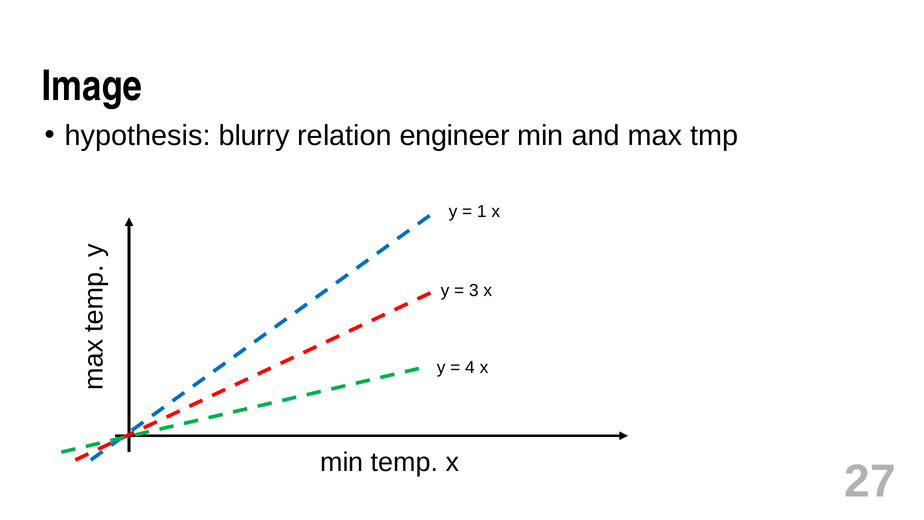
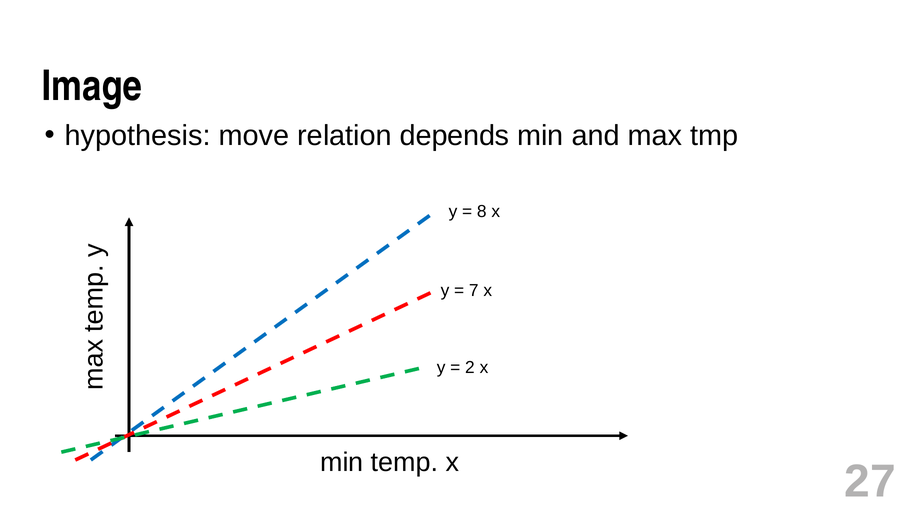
blurry: blurry -> move (254, 136)
engineer: engineer -> depends (455, 136)
1: 1 -> 8 (482, 211)
3: 3 -> 7 (474, 290)
4: 4 -> 2 (470, 367)
